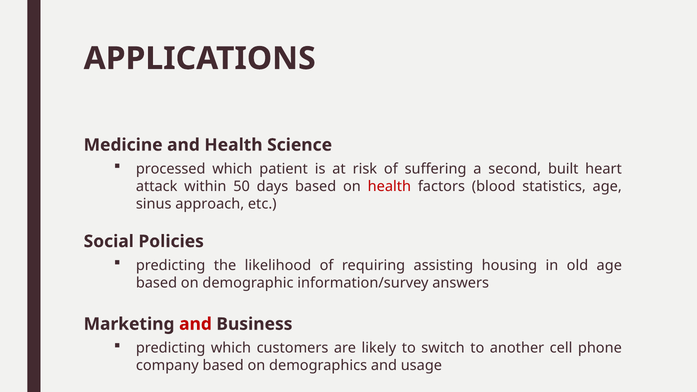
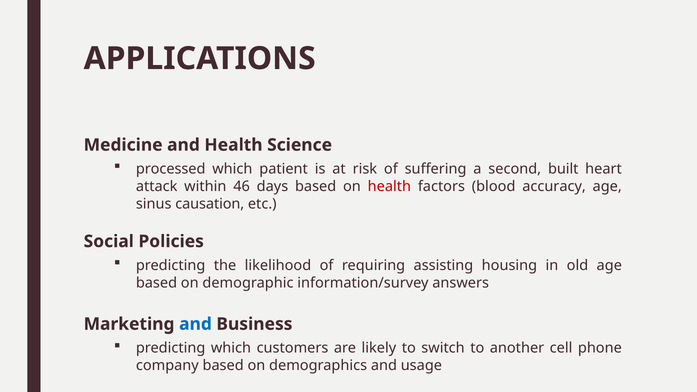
50: 50 -> 46 (242, 186)
statistics: statistics -> accuracy (554, 186)
approach: approach -> causation (210, 204)
and colour: red -> blue (195, 324)
